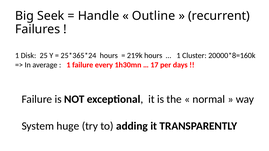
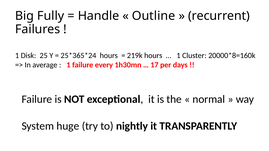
Seek: Seek -> Fully (51, 16)
adding: adding -> nightly (132, 126)
